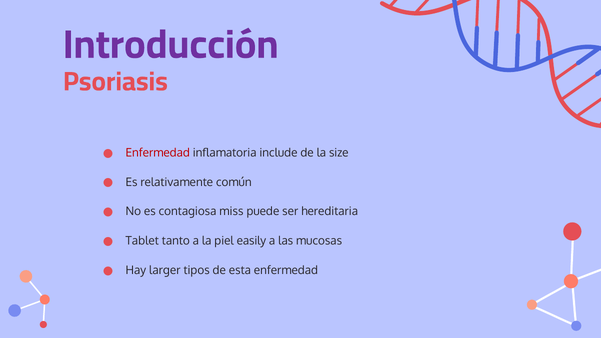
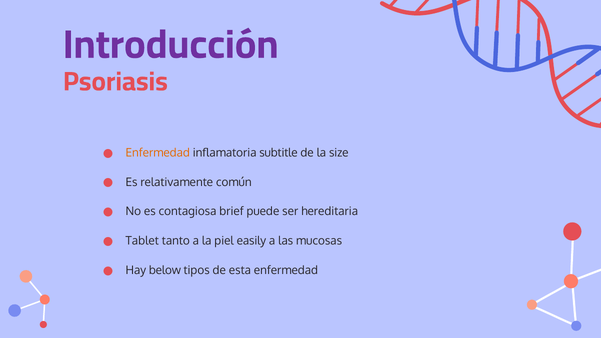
Enfermedad colour: red -> orange (158, 153)
include: include -> subtitle (278, 153)
miss: miss -> brief (231, 212)
larger: larger -> below (165, 270)
